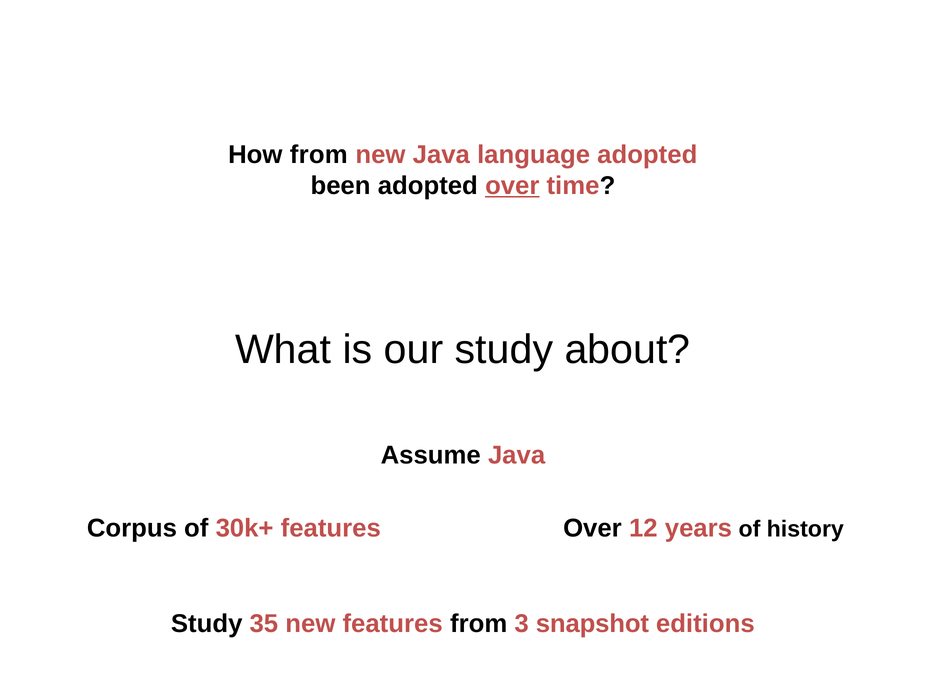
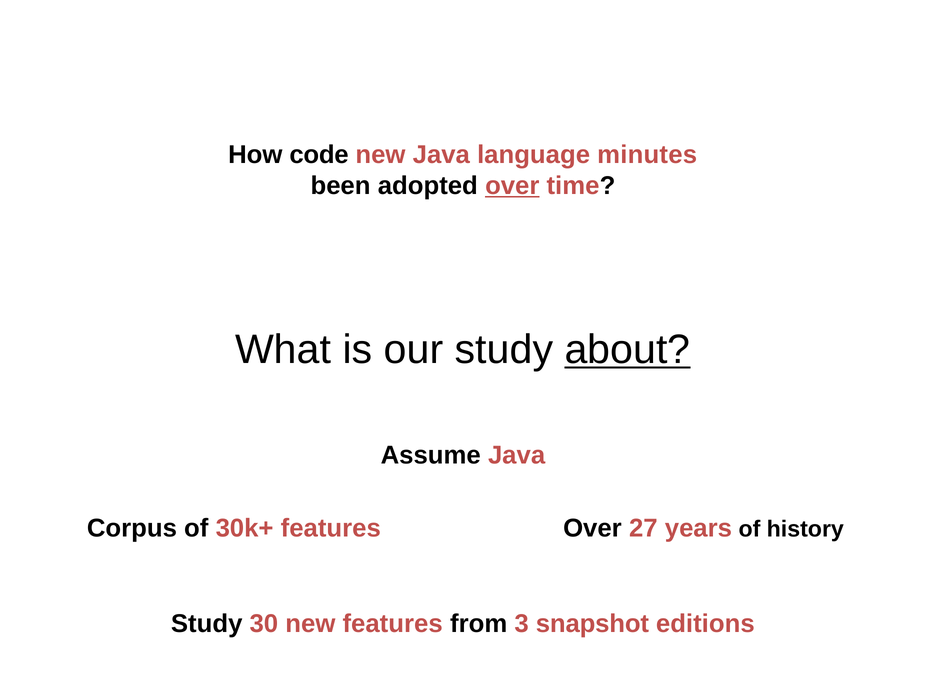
How from: from -> code (319, 155)
language adopted: adopted -> minutes (647, 155)
about underline: none -> present (627, 350)
12: 12 -> 27 (643, 529)
35: 35 -> 30 (264, 624)
